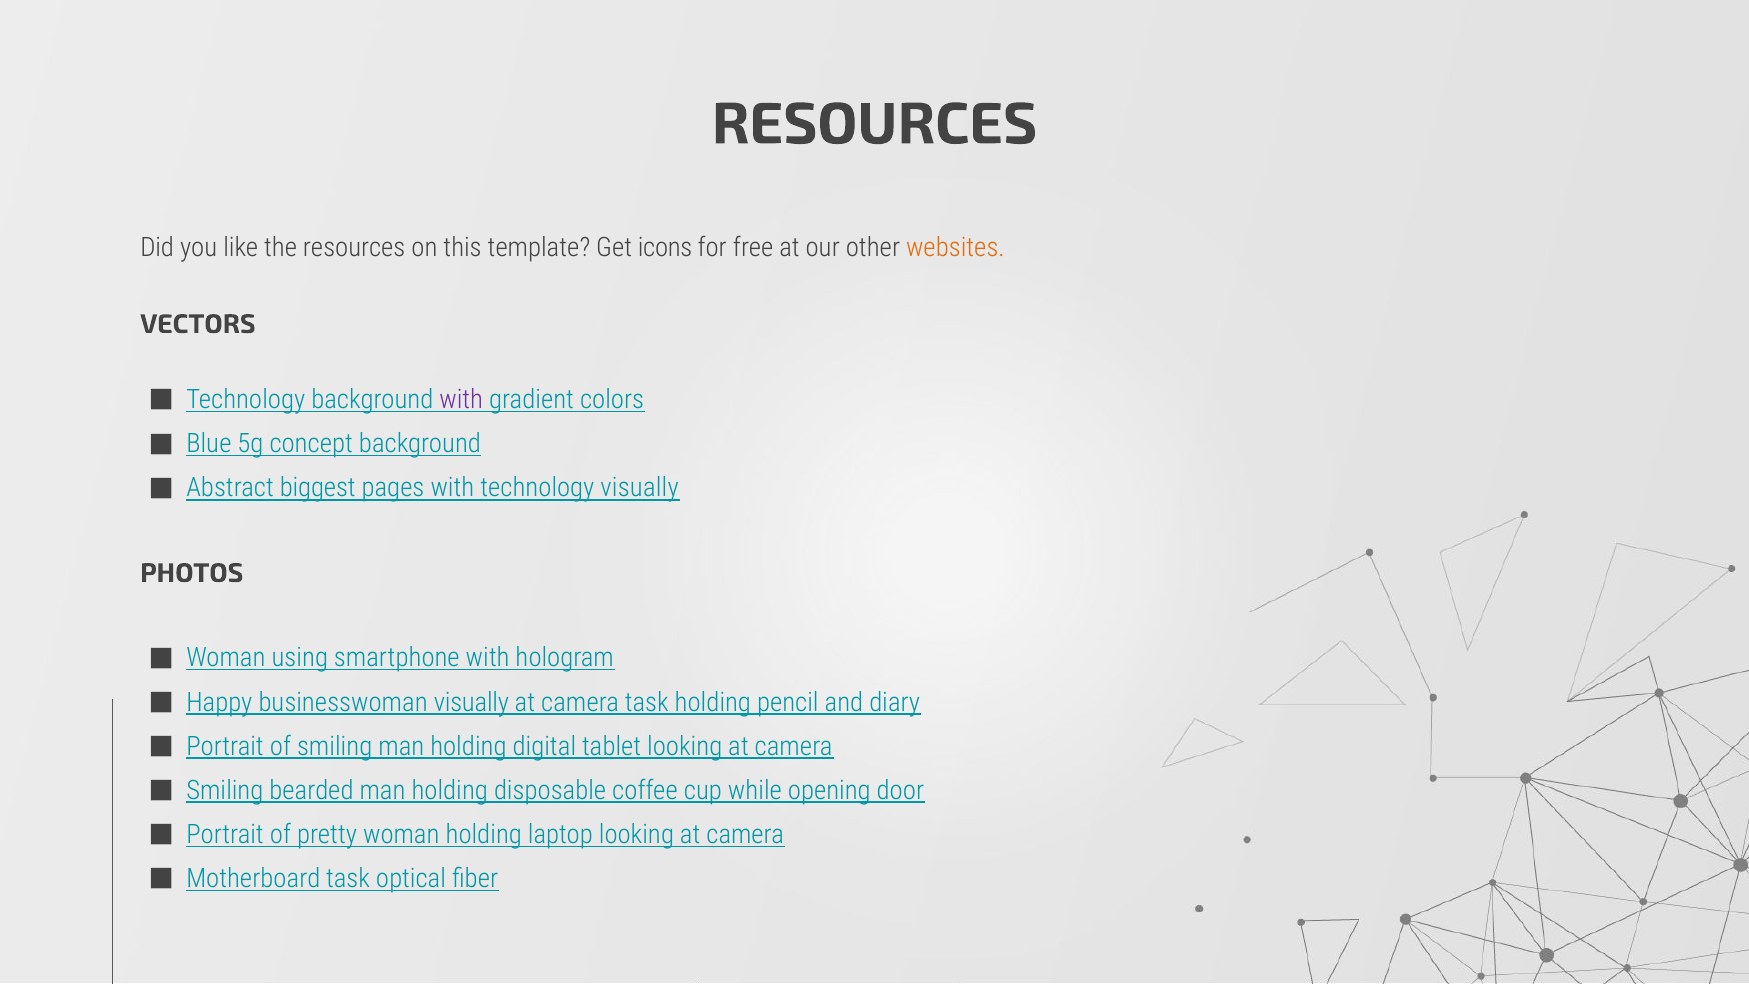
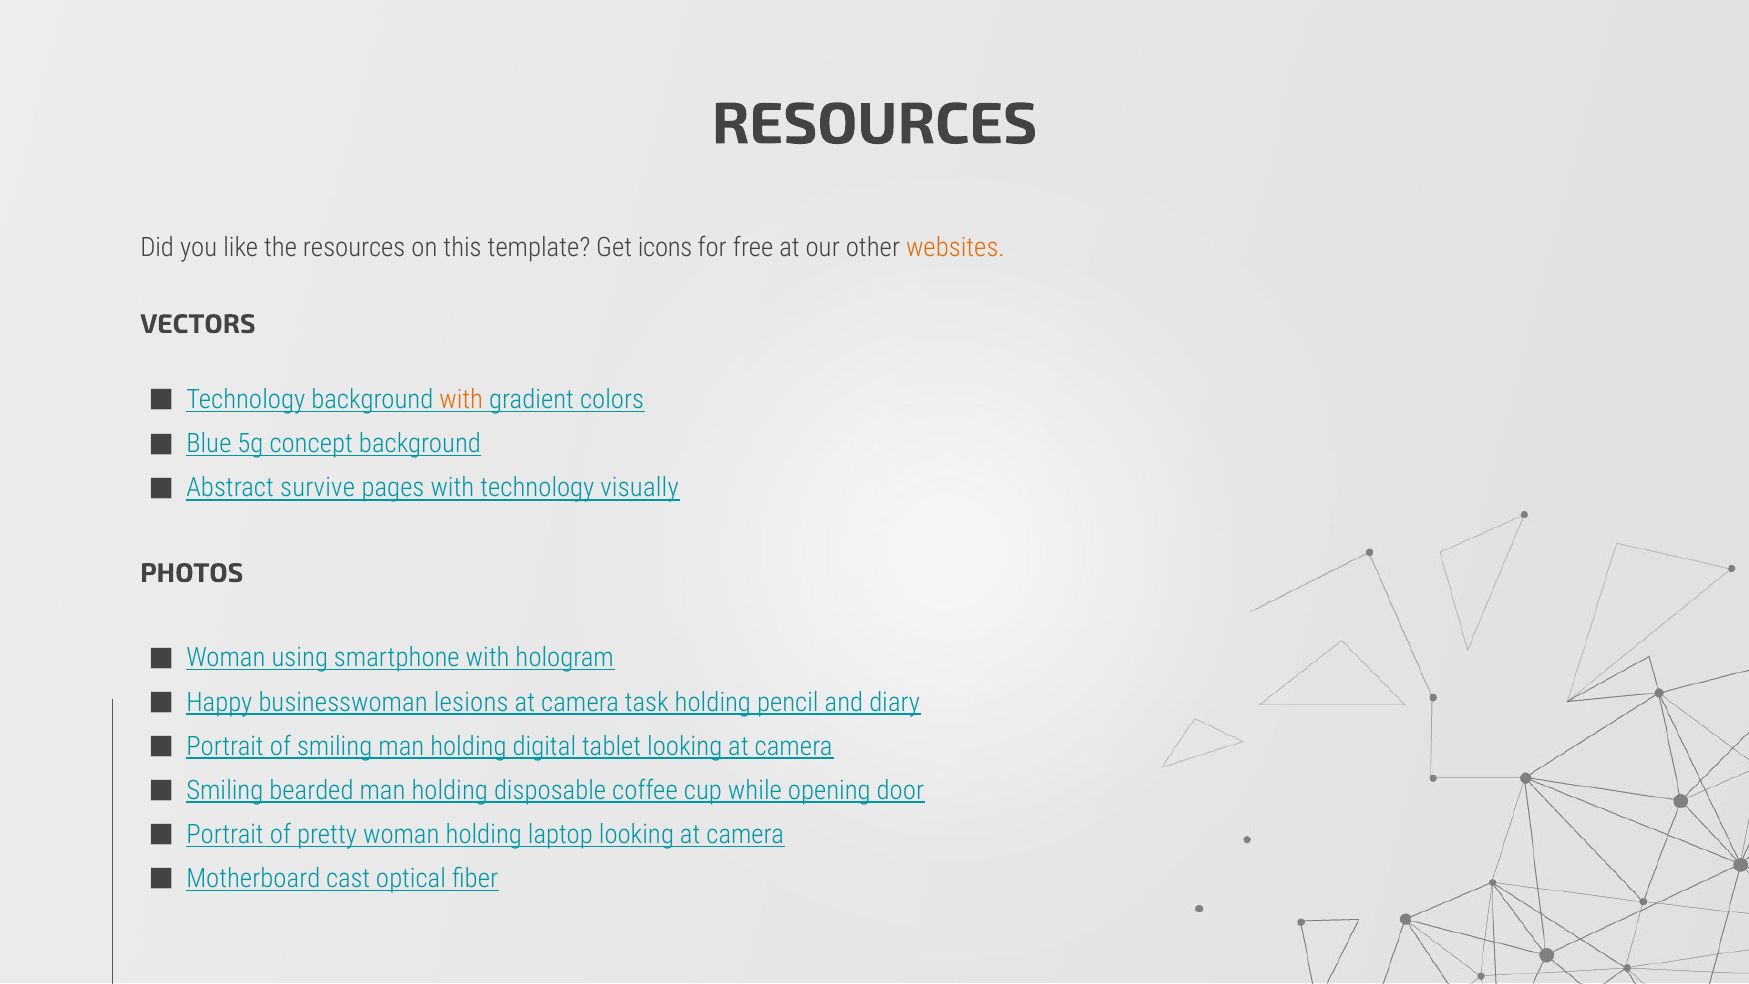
with colour: purple -> orange (461, 400)
biggest: biggest -> survive (318, 488)
businesswoman visually: visually -> lesions (471, 702)
Motherboard task: task -> cast (348, 879)
